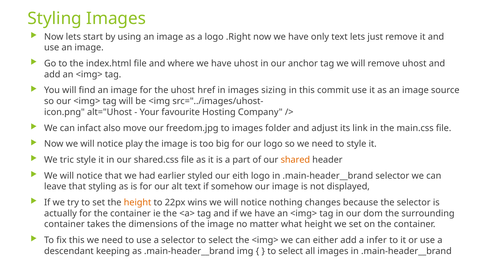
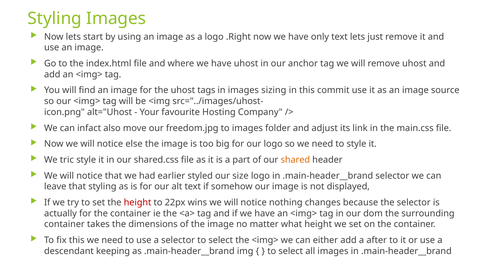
href: href -> tags (206, 90)
play: play -> else (134, 144)
eith: eith -> size (240, 176)
height colour: orange -> red (138, 203)
infer: infer -> after (377, 240)
